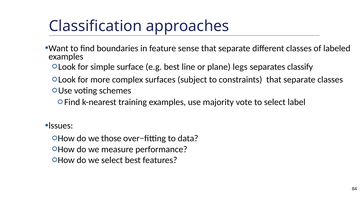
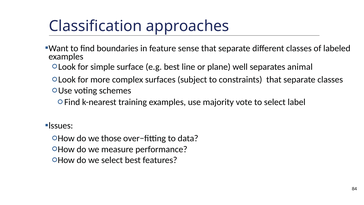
legs: legs -> well (240, 67)
classify: classify -> animal (300, 67)
